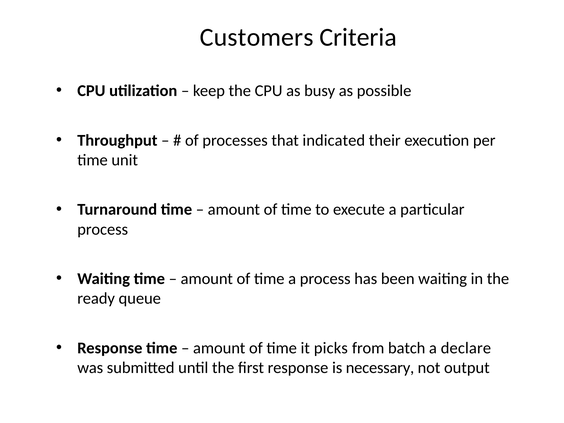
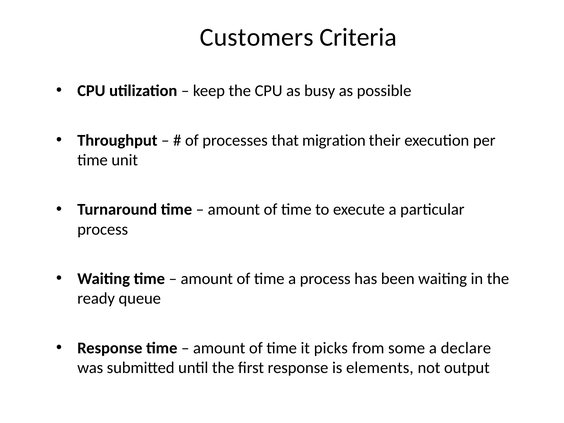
indicated: indicated -> migration (334, 140)
batch: batch -> some (407, 348)
necessary: necessary -> elements (380, 368)
